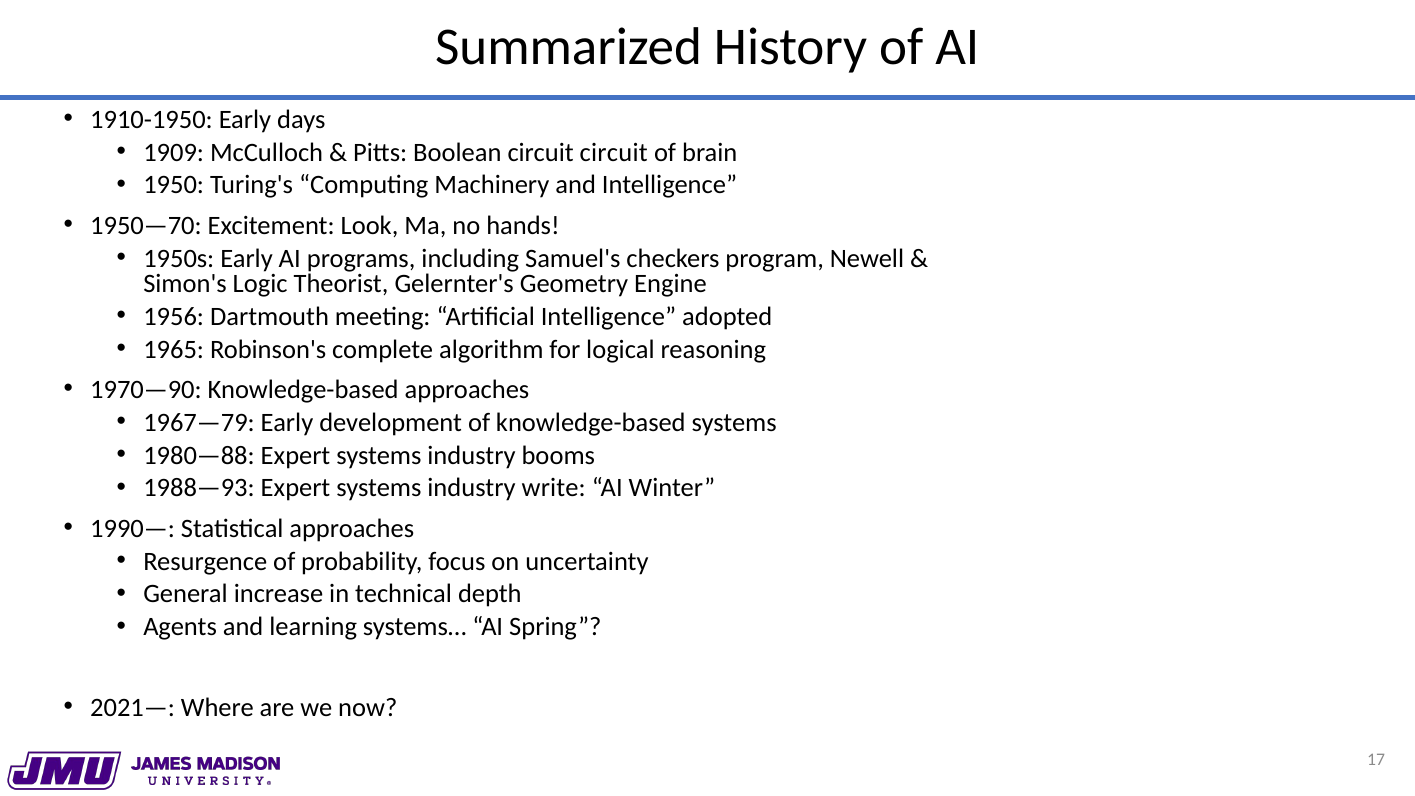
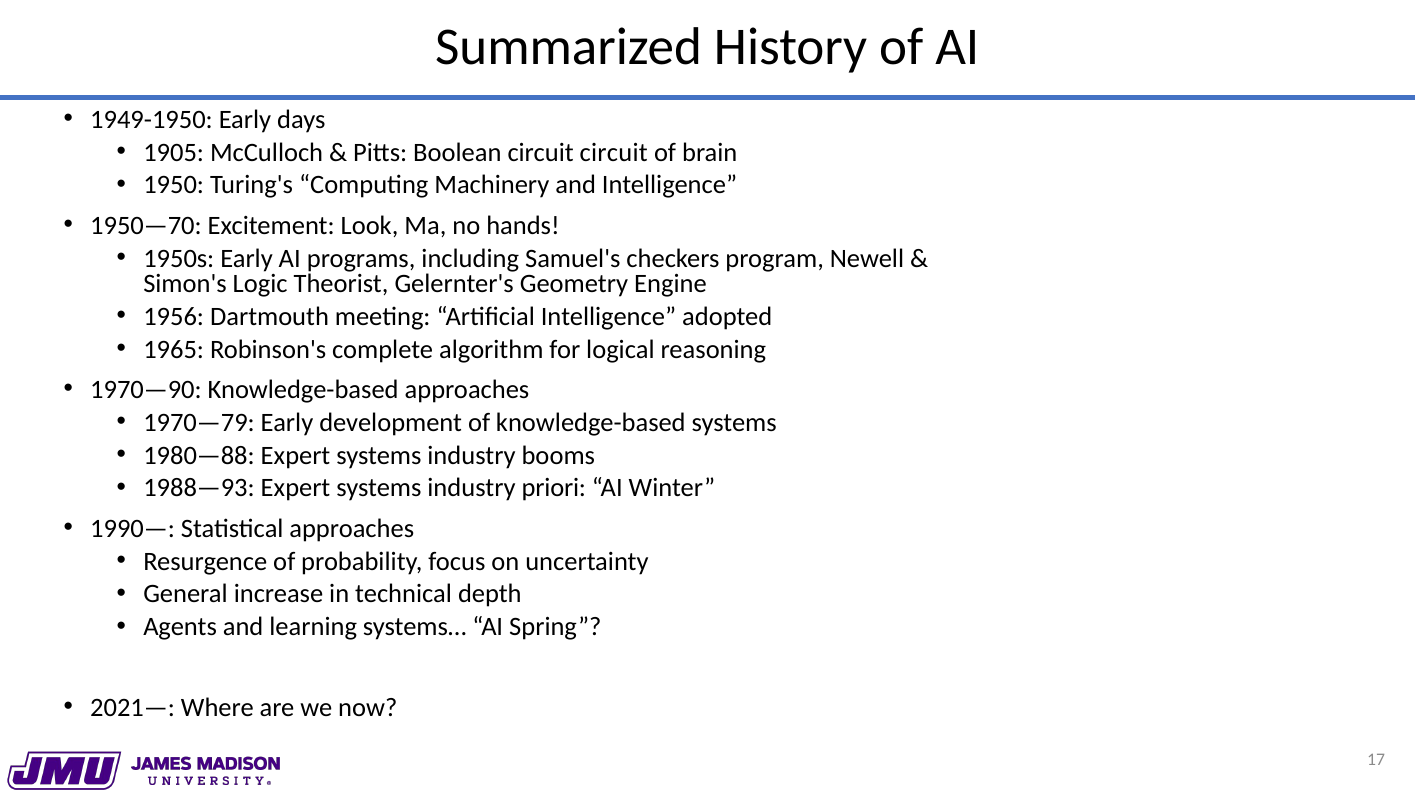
1910-1950: 1910-1950 -> 1949-1950 (152, 119)
1909: 1909 -> 1905 (174, 152)
1967—79: 1967—79 -> 1970—79 (199, 422)
write: write -> priori (554, 488)
